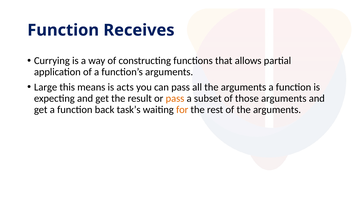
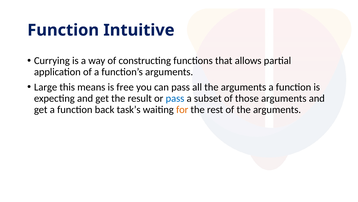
Receives: Receives -> Intuitive (139, 30)
acts: acts -> free (125, 87)
pass colour: orange -> blue (175, 98)
